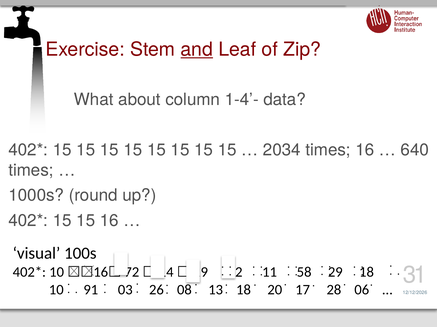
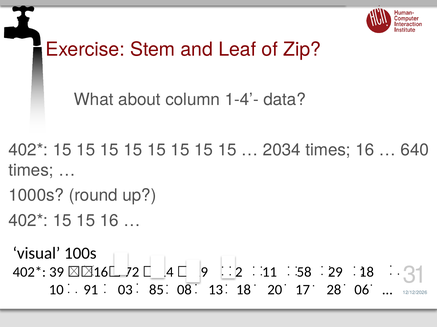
and underline: present -> none (197, 50)
10: 10 -> 39 (57, 273)
26: 26 -> 85 (156, 290)
